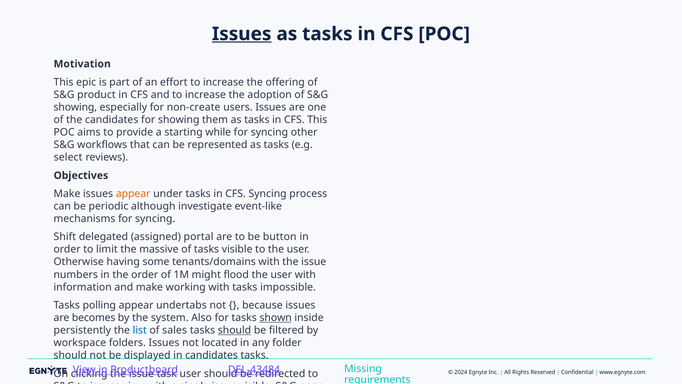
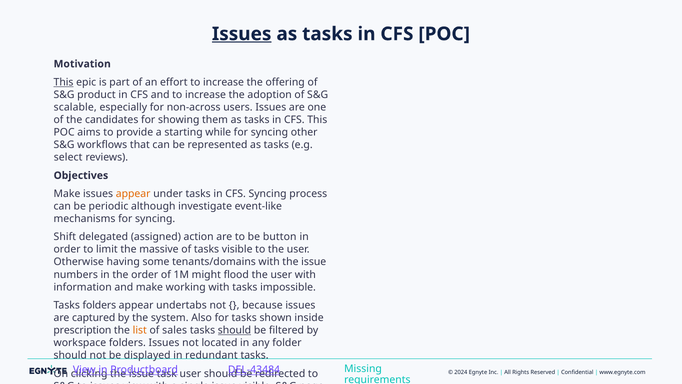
This underline: none -> present (64, 82)
showing: showing -> scalable (75, 107)
non-create: non-create -> non-across (194, 107)
portal: portal -> action (199, 237)
Tasks polling: polling -> folders (99, 305)
becomes: becomes -> captured (94, 318)
shown underline: present -> none (276, 318)
persistently: persistently -> prescription (82, 330)
list colour: blue -> orange (140, 330)
in candidates: candidates -> redundant (211, 355)
